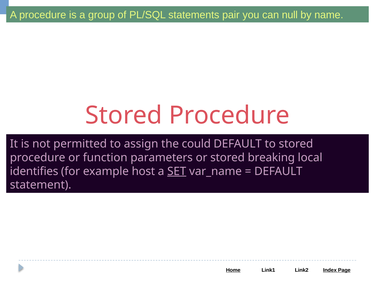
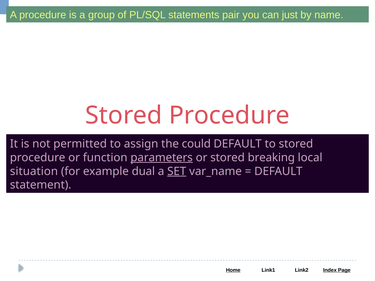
null: null -> just (290, 15)
parameters underline: none -> present (162, 158)
identifies: identifies -> situation (34, 171)
host: host -> dual (143, 171)
